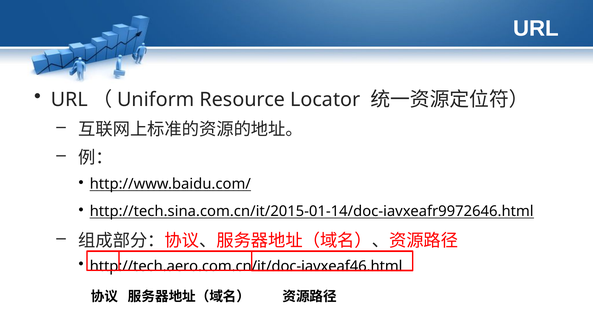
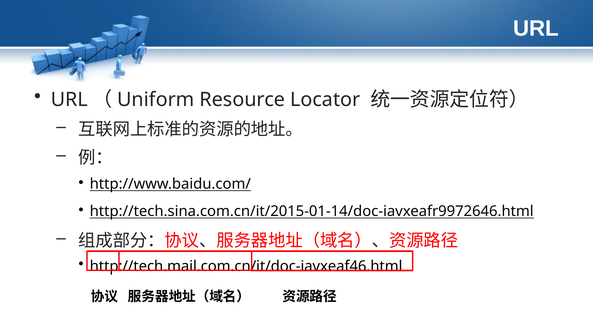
http://tech.aero.com.cn/it/doc-iavxeaf46.html: http://tech.aero.com.cn/it/doc-iavxeaf46.html -> http://tech.mail.com.cn/it/doc-iavxeaf46.html (246, 266)
